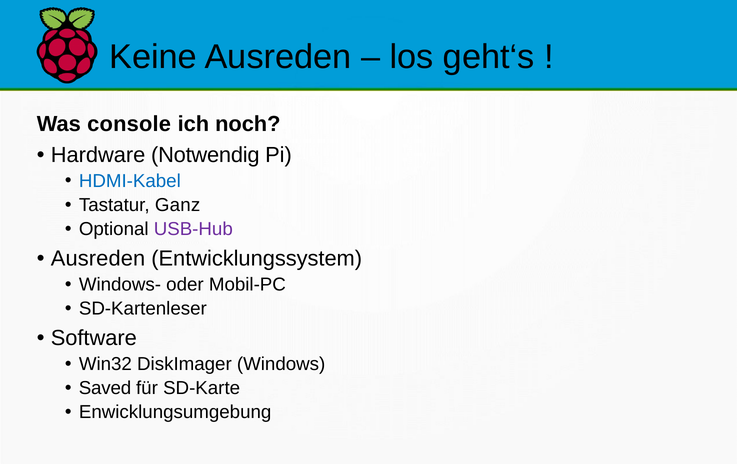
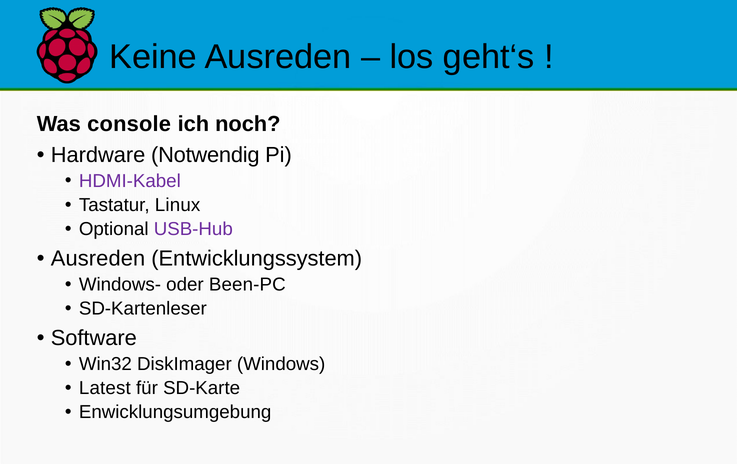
HDMI-Kabel colour: blue -> purple (130, 181)
Ganz: Ganz -> Linux (178, 205)
Mobil-PC: Mobil-PC -> Been-PC (247, 285)
Saved: Saved -> Latest (105, 388)
